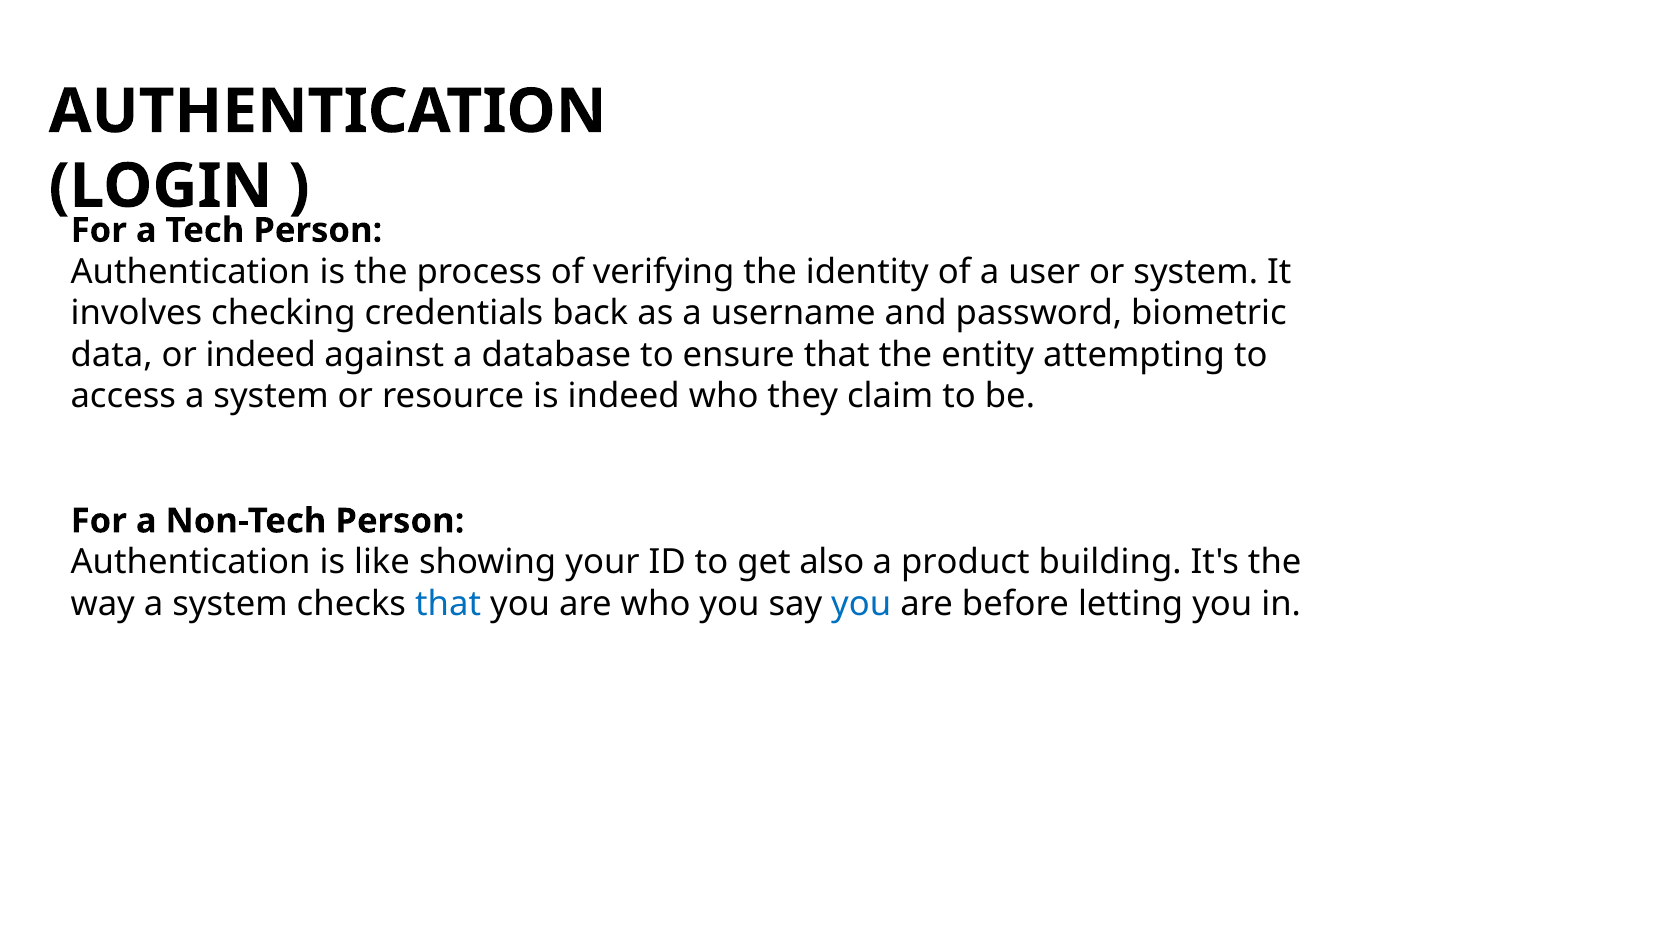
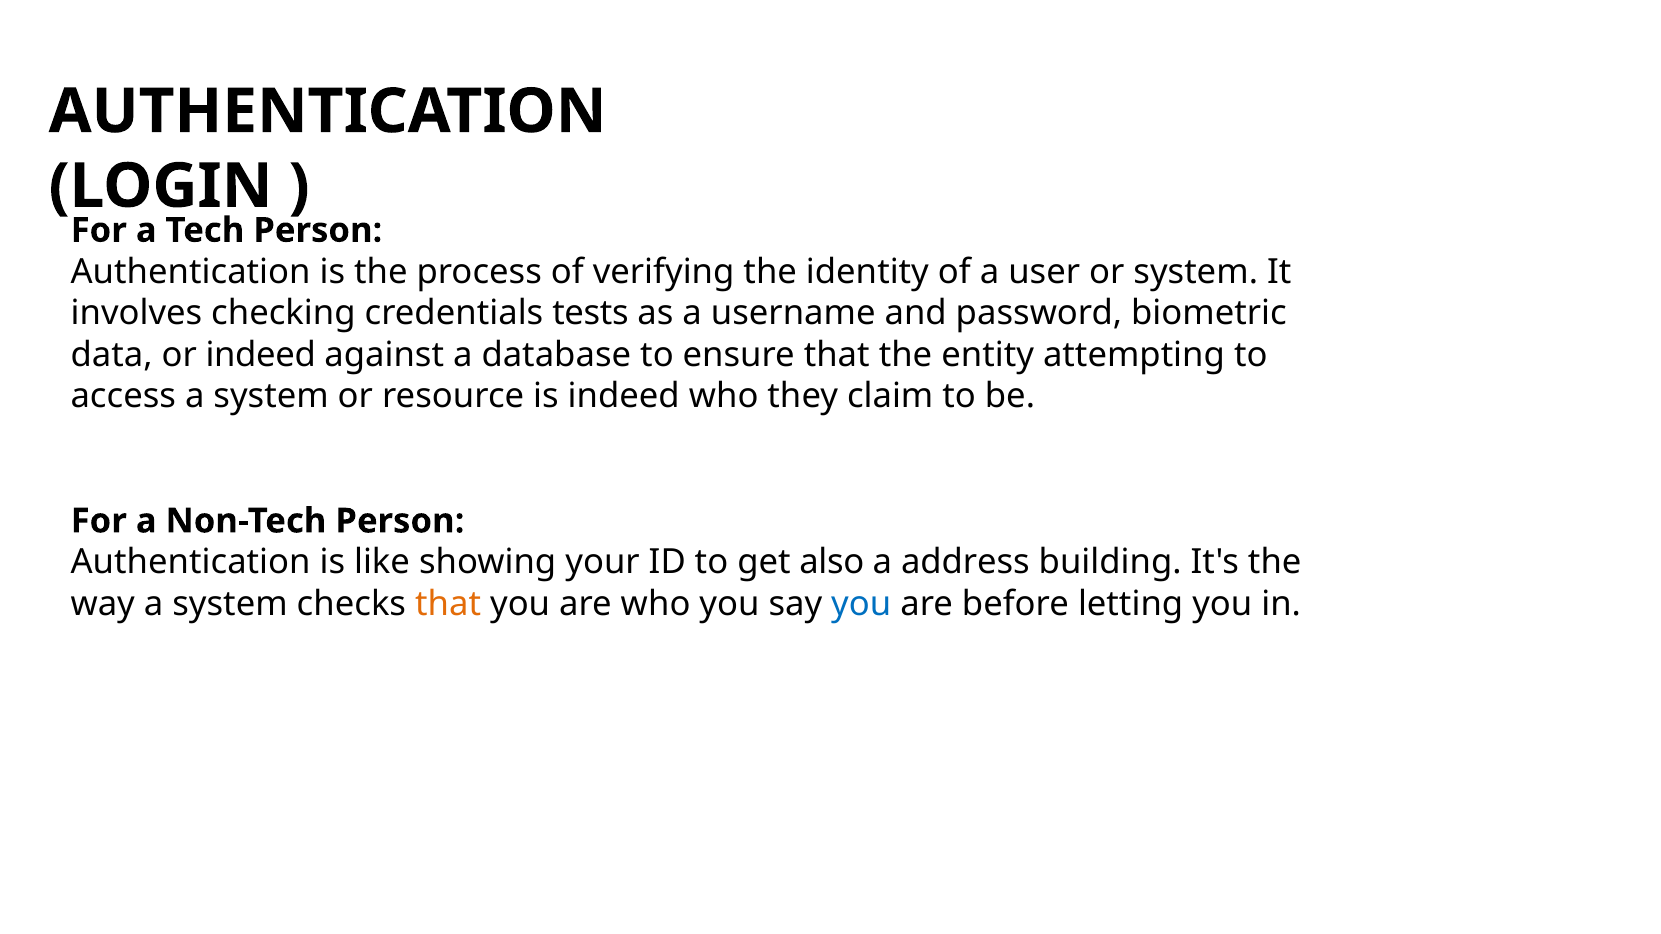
back: back -> tests (590, 313)
product: product -> address (965, 563)
that colour: blue -> orange (448, 604)
